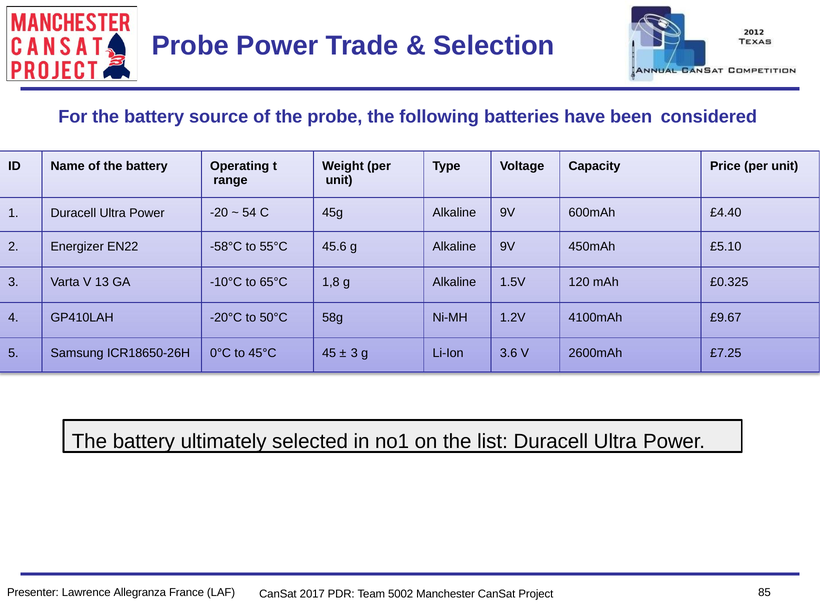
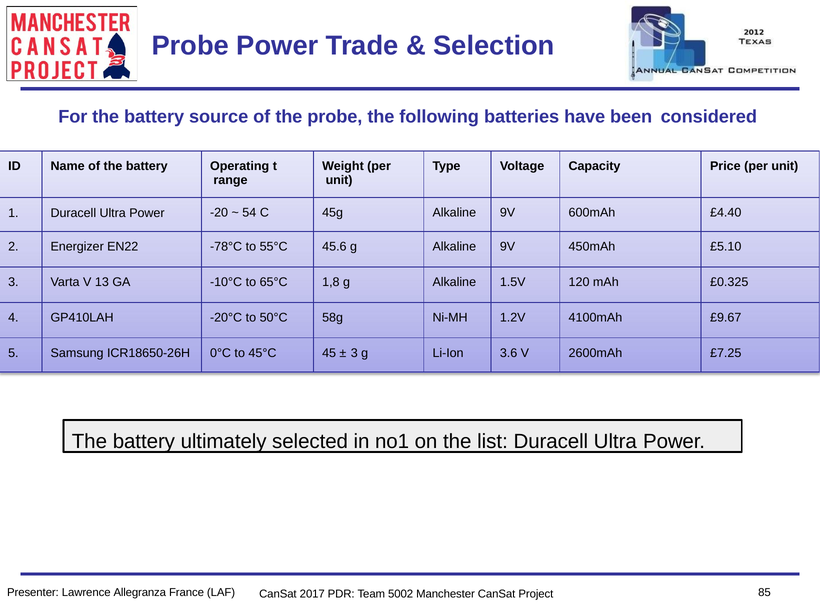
-58°C: -58°C -> -78°C (226, 247)
